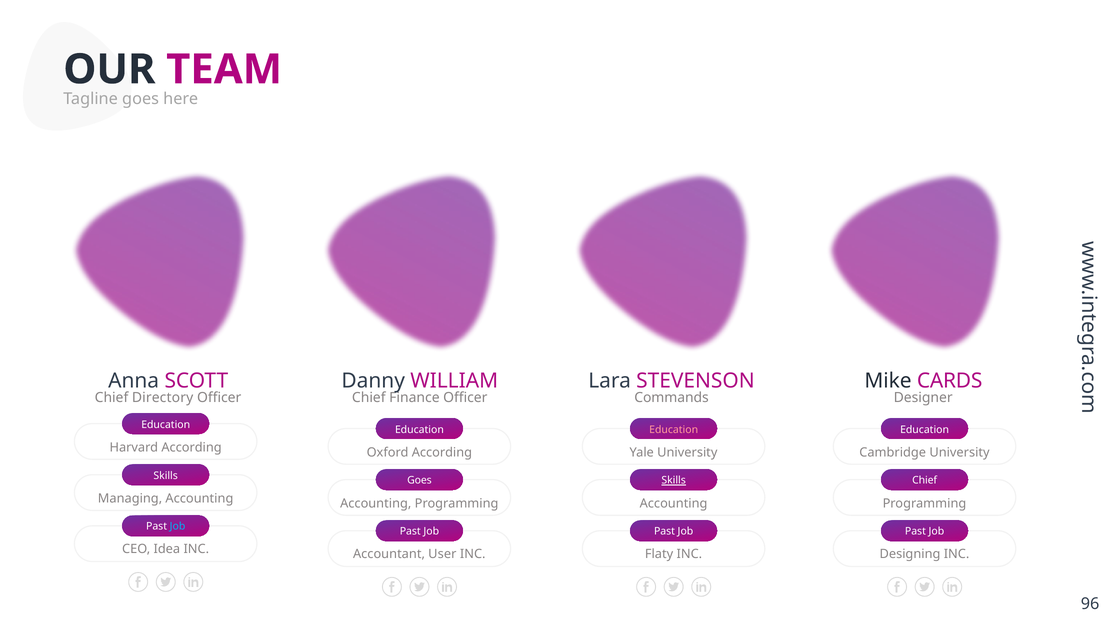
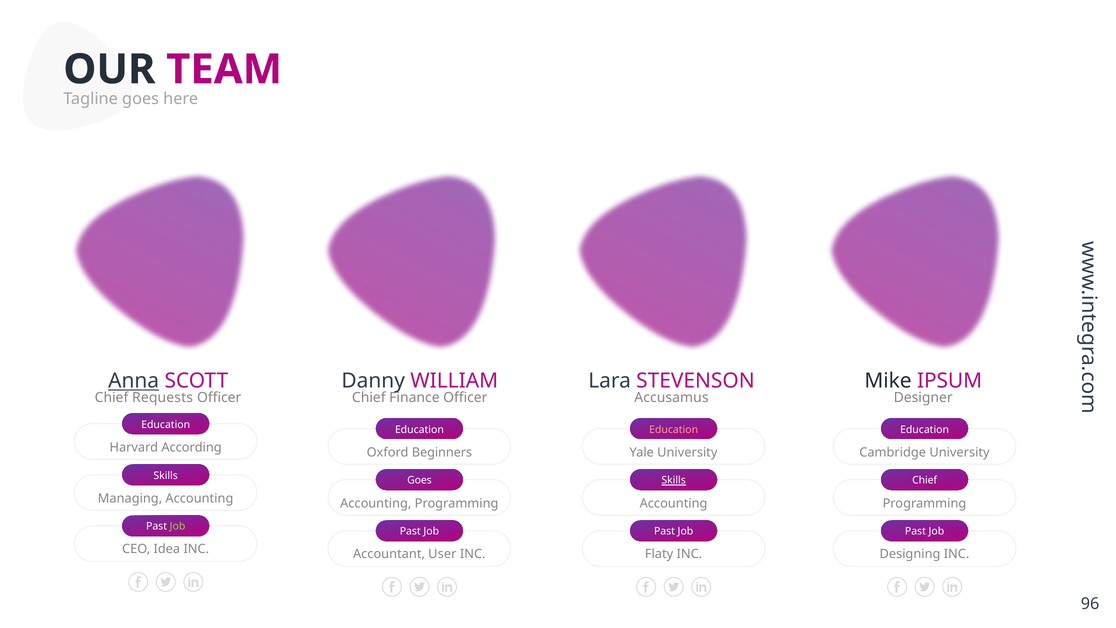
Anna underline: none -> present (134, 381)
CARDS: CARDS -> IPSUM (950, 381)
Directory: Directory -> Requests (163, 398)
Commands: Commands -> Accusamus (671, 398)
Oxford According: According -> Beginners (442, 452)
Job colour: light blue -> light green (177, 526)
